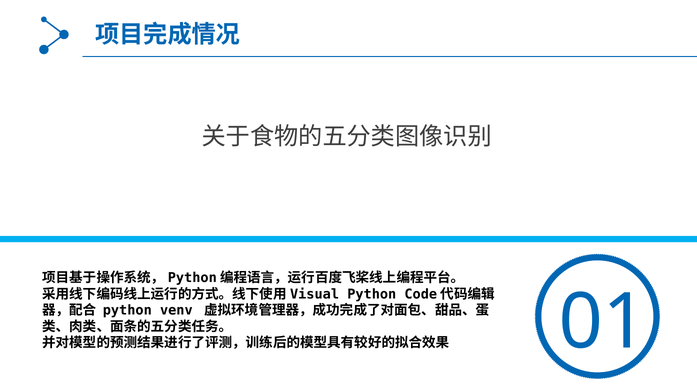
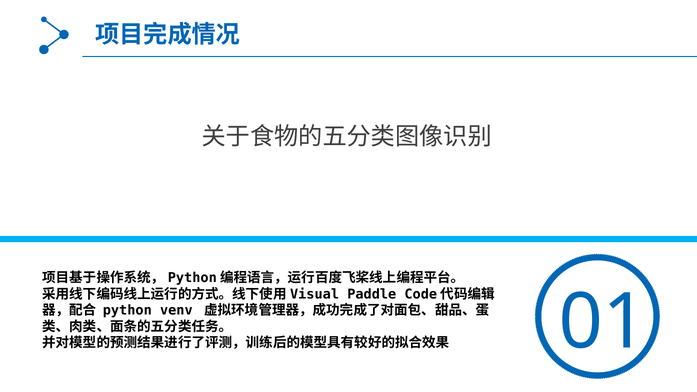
Python: Python -> Paddle (372, 294)
